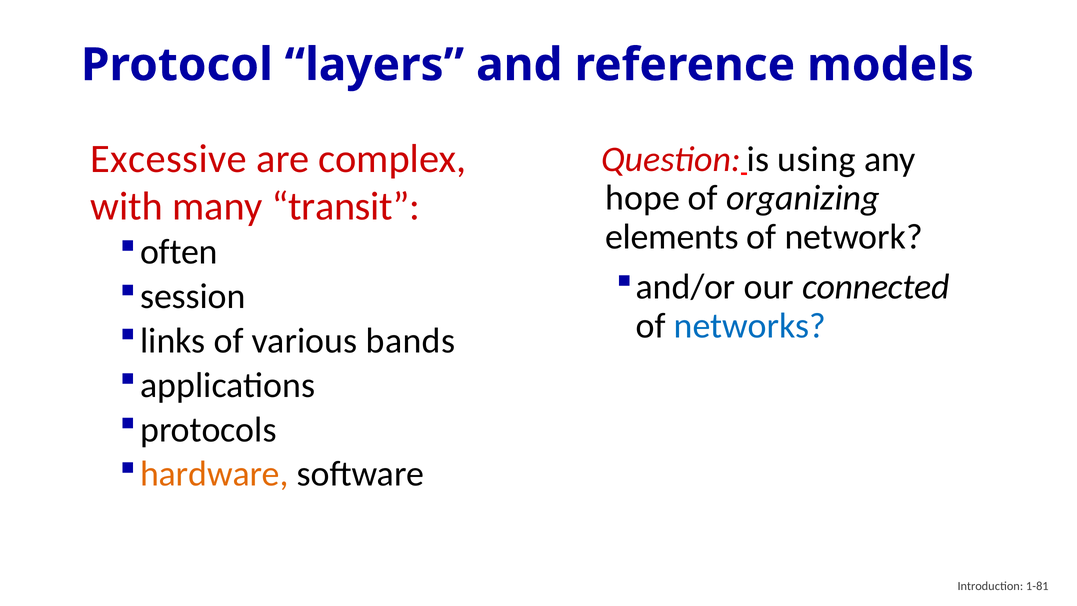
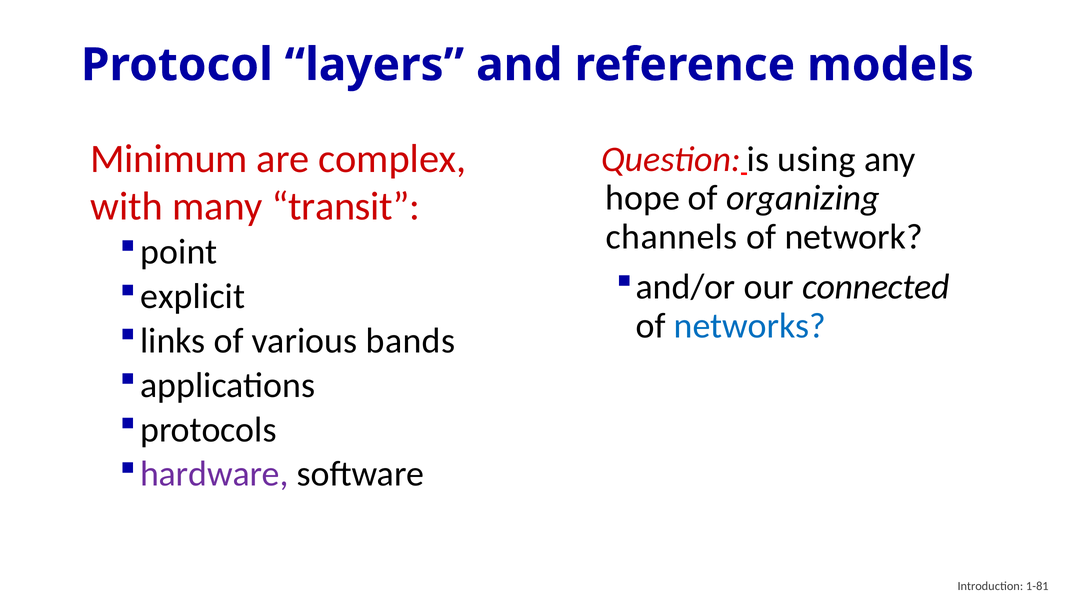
Excessive: Excessive -> Minimum (169, 159)
elements: elements -> channels (672, 237)
often: often -> point (179, 252)
session: session -> explicit (193, 296)
hardware colour: orange -> purple (214, 474)
